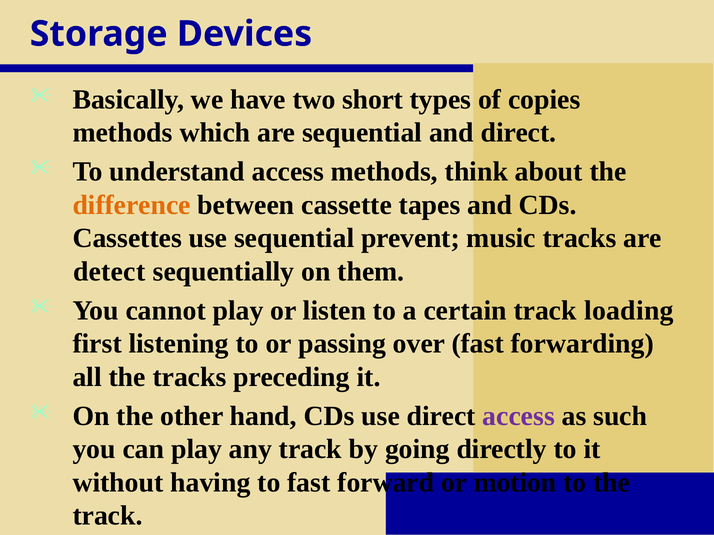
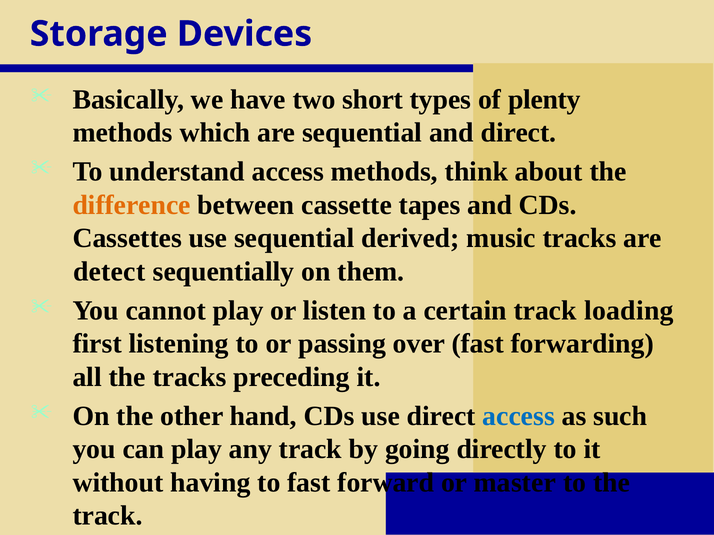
copies: copies -> plenty (544, 100)
prevent: prevent -> derived (410, 238)
access colour: purple -> blue (519, 416)
motion: motion -> master (515, 483)
